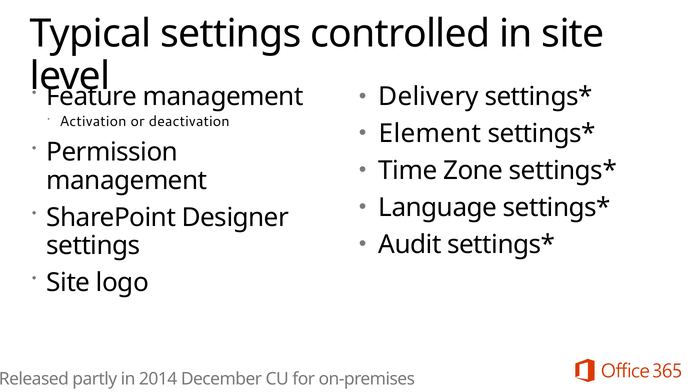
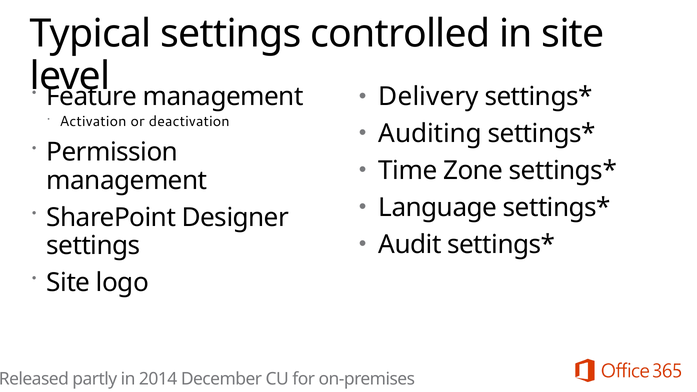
Element: Element -> Auditing (430, 134)
